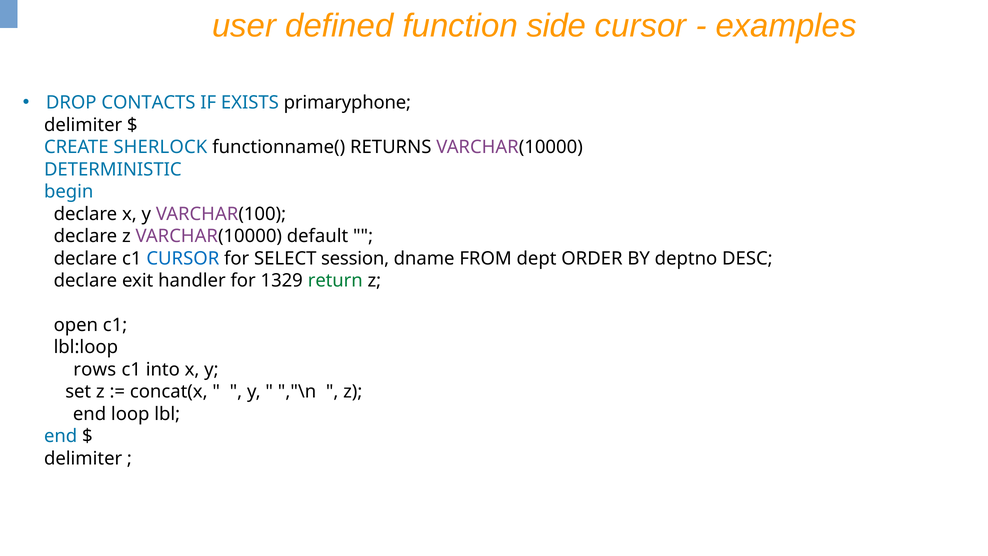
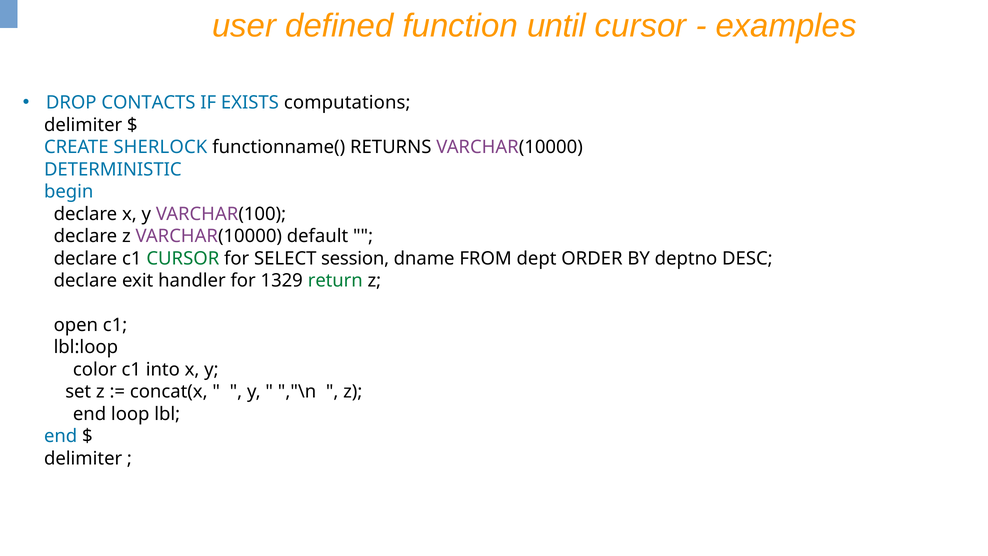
side: side -> until (557, 26)
primaryphone: primaryphone -> computations (347, 103)
CURSOR colour: blue -> green (183, 258)
rows: rows -> color (95, 369)
